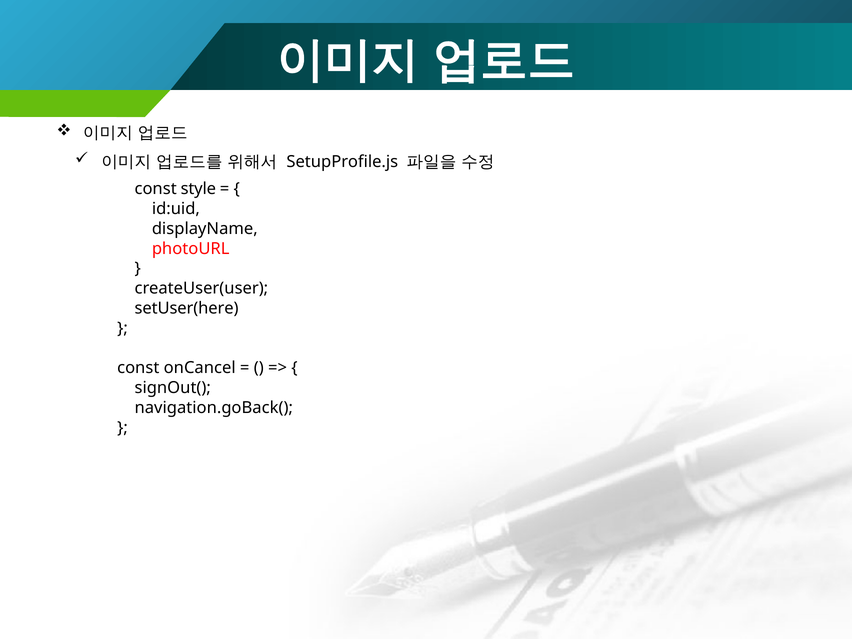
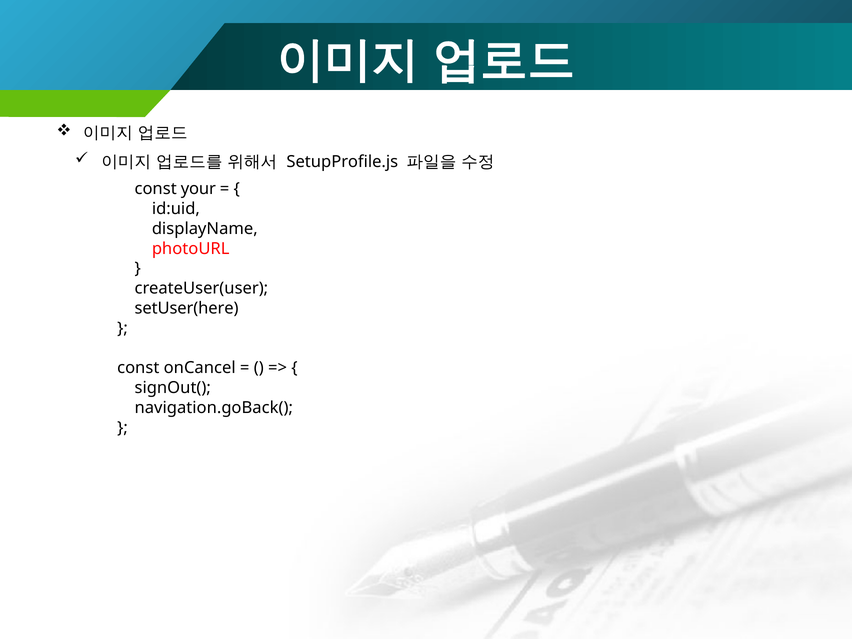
style: style -> your (198, 189)
